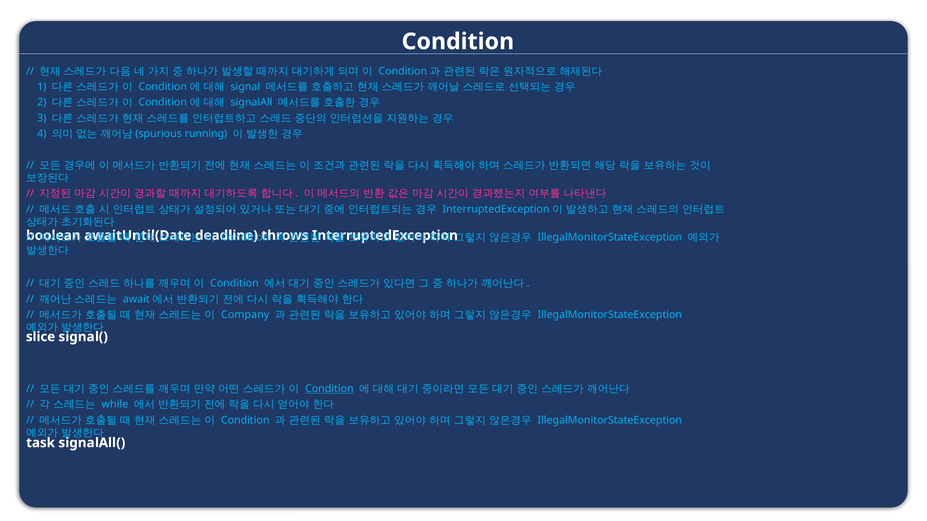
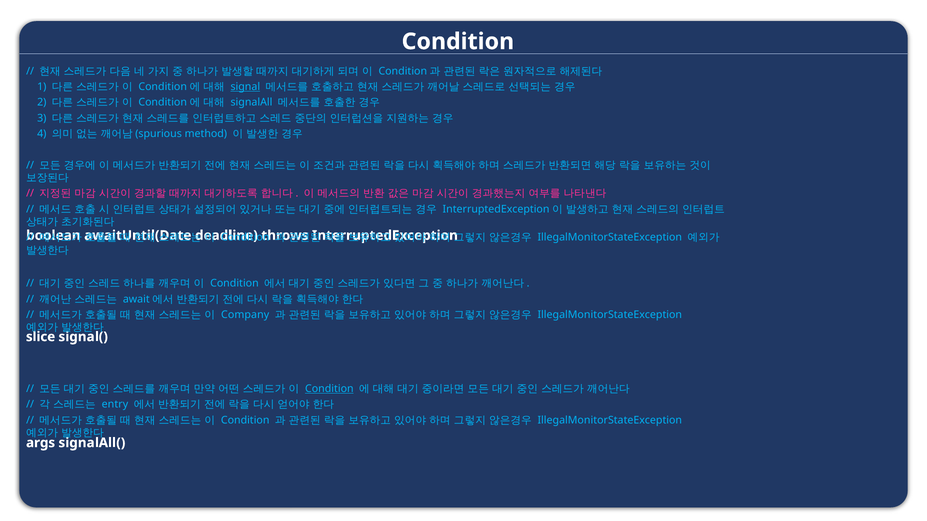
signal underline: none -> present (245, 87)
running: running -> method (206, 134)
while: while -> entry (115, 405)
task: task -> args (41, 443)
